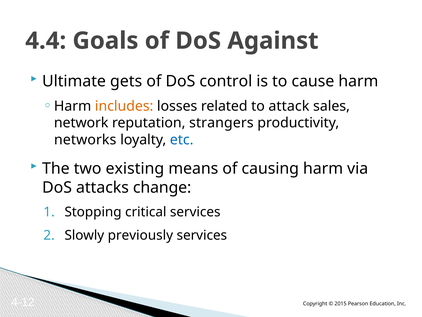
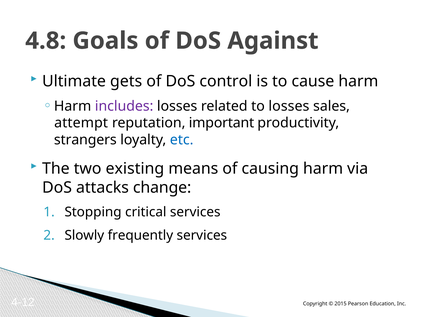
4.4: 4.4 -> 4.8 (46, 41)
includes colour: orange -> purple (124, 106)
to attack: attack -> losses (289, 106)
network: network -> attempt (81, 123)
strangers: strangers -> important (222, 123)
networks: networks -> strangers (85, 140)
previously: previously -> frequently (140, 235)
